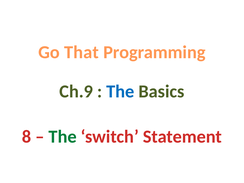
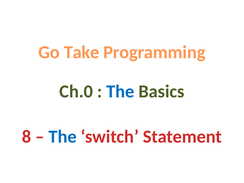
That: That -> Take (82, 52)
Ch.9: Ch.9 -> Ch.0 (76, 91)
The colour: green -> blue (63, 137)
